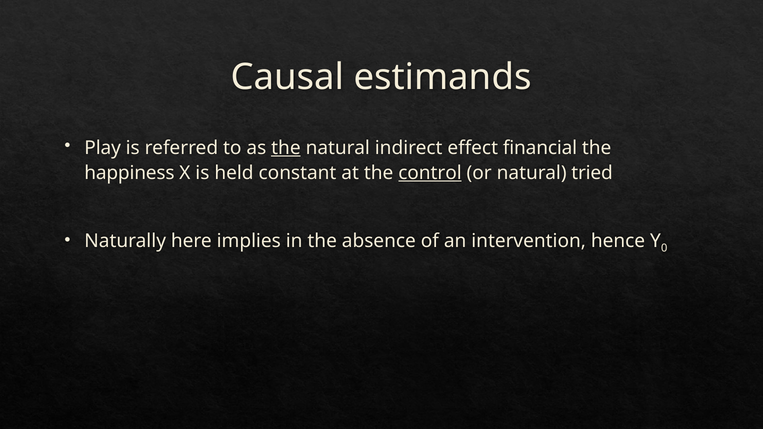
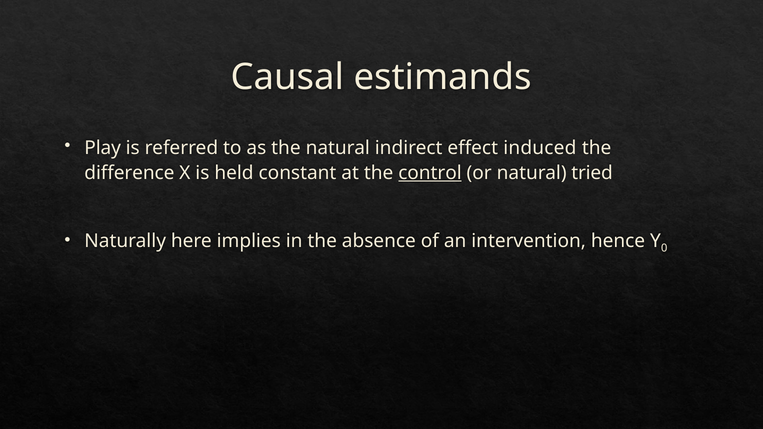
the underline: present -> none (286, 148)
financial: financial -> induced (540, 148)
happiness: happiness -> difference (129, 173)
